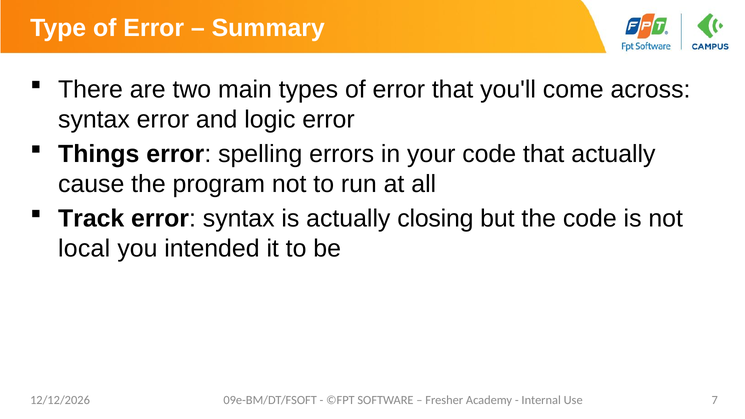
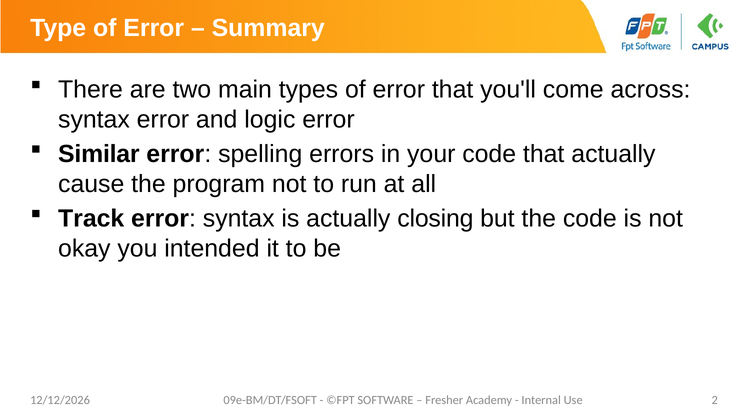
Things: Things -> Similar (99, 154)
local: local -> okay (84, 249)
7: 7 -> 2 (715, 400)
